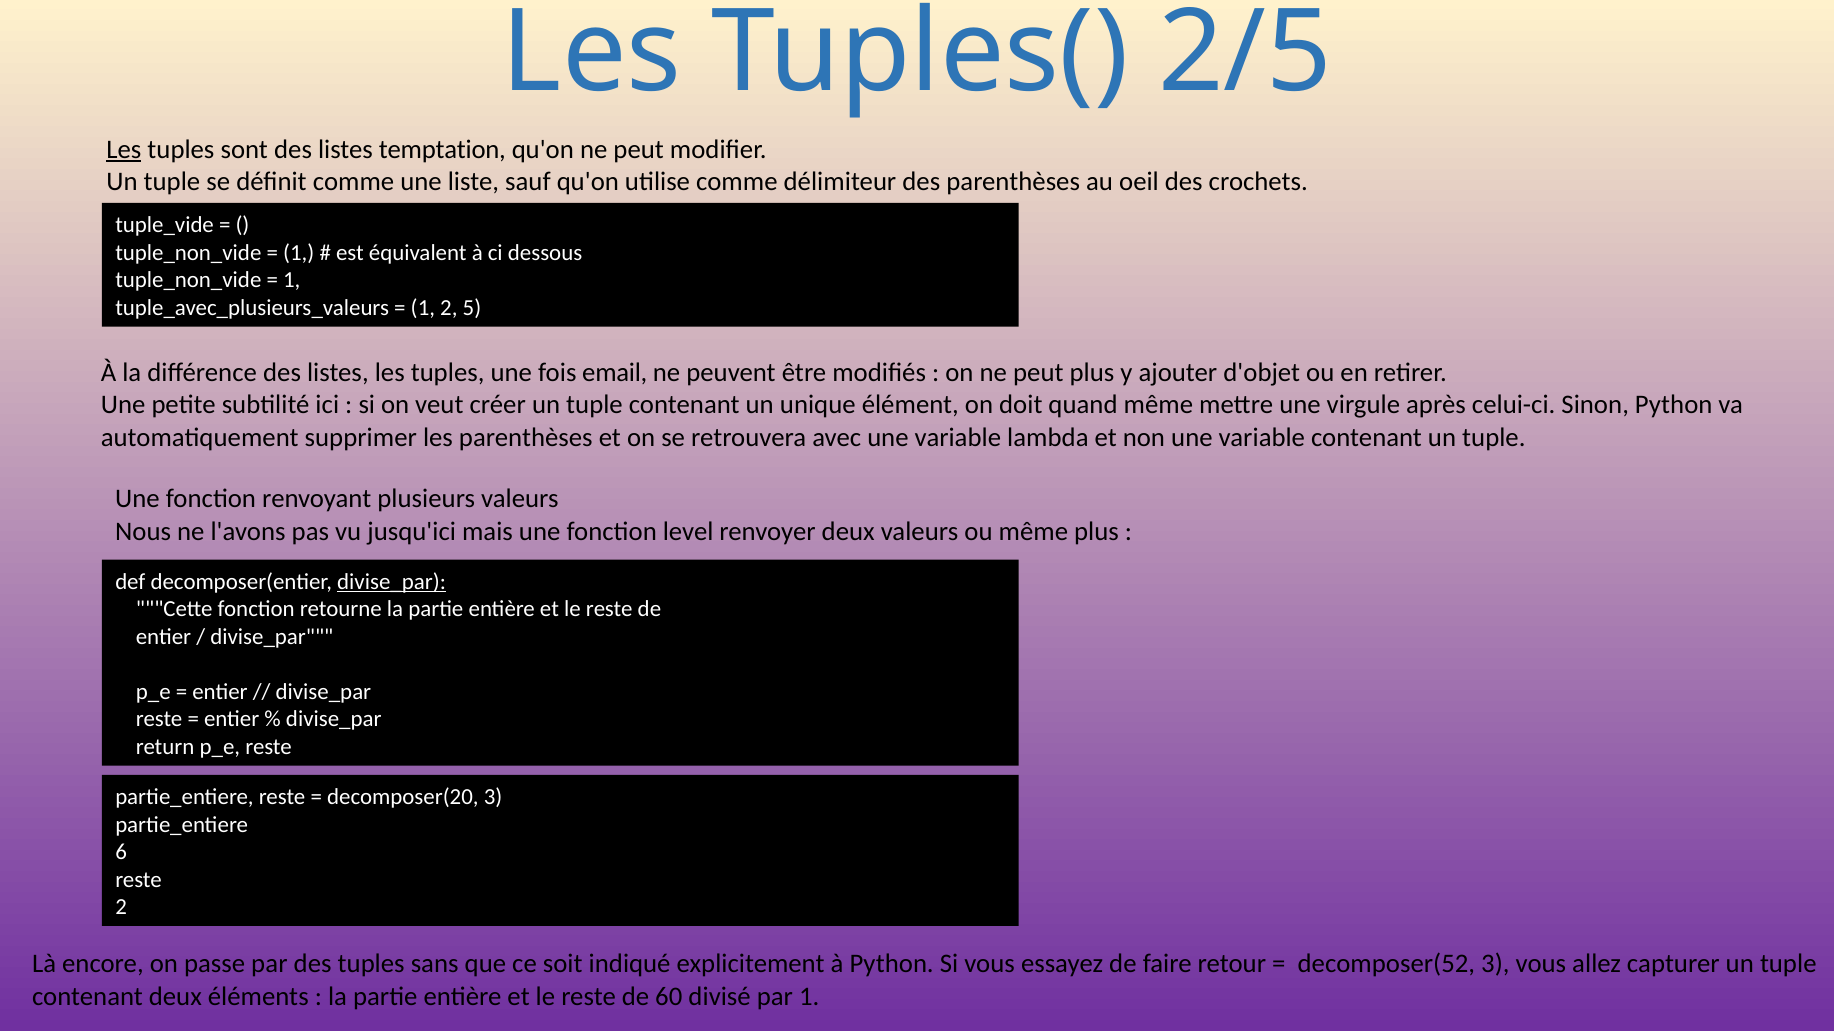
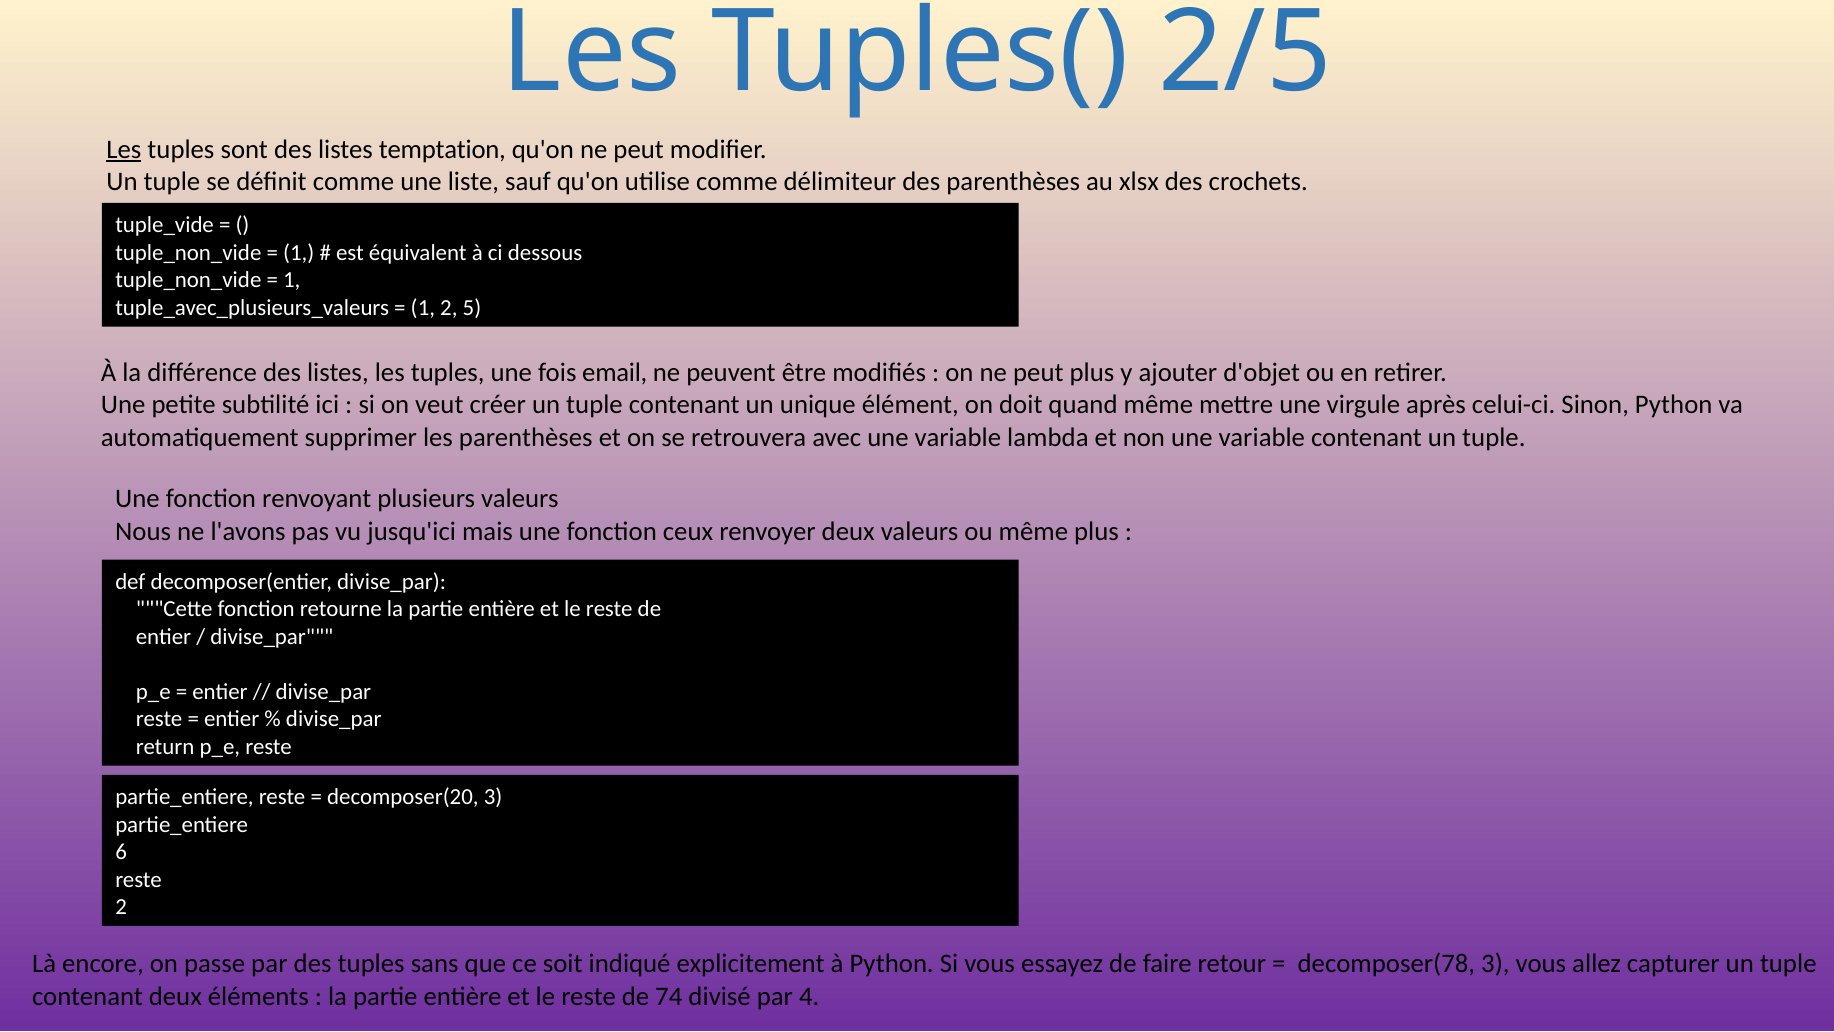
oeil: oeil -> xlsx (1139, 181)
level: level -> ceux (688, 531)
divise_par underline: present -> none (392, 581)
decomposer(52: decomposer(52 -> decomposer(78 (1386, 964)
60: 60 -> 74 (669, 996)
par 1: 1 -> 4 (809, 996)
